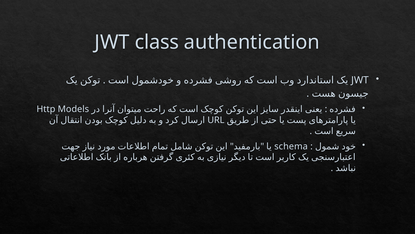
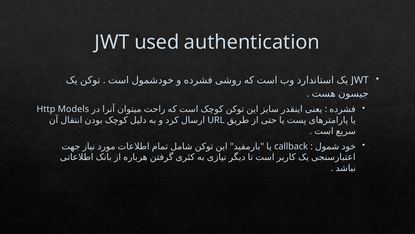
class: class -> used (157, 42)
schema: schema -> callback (291, 146)
